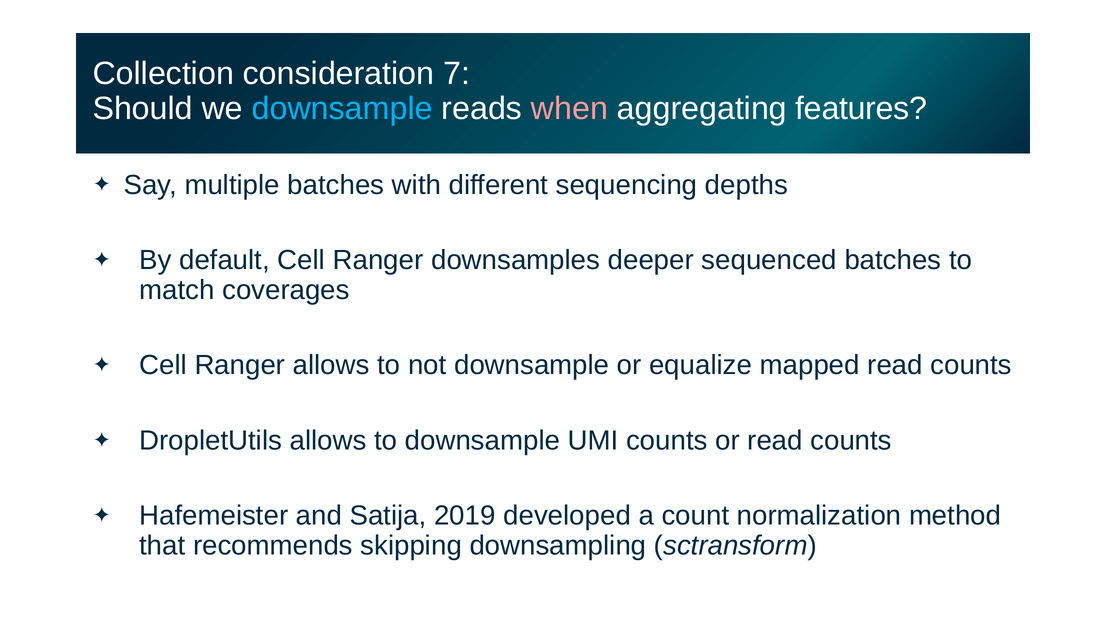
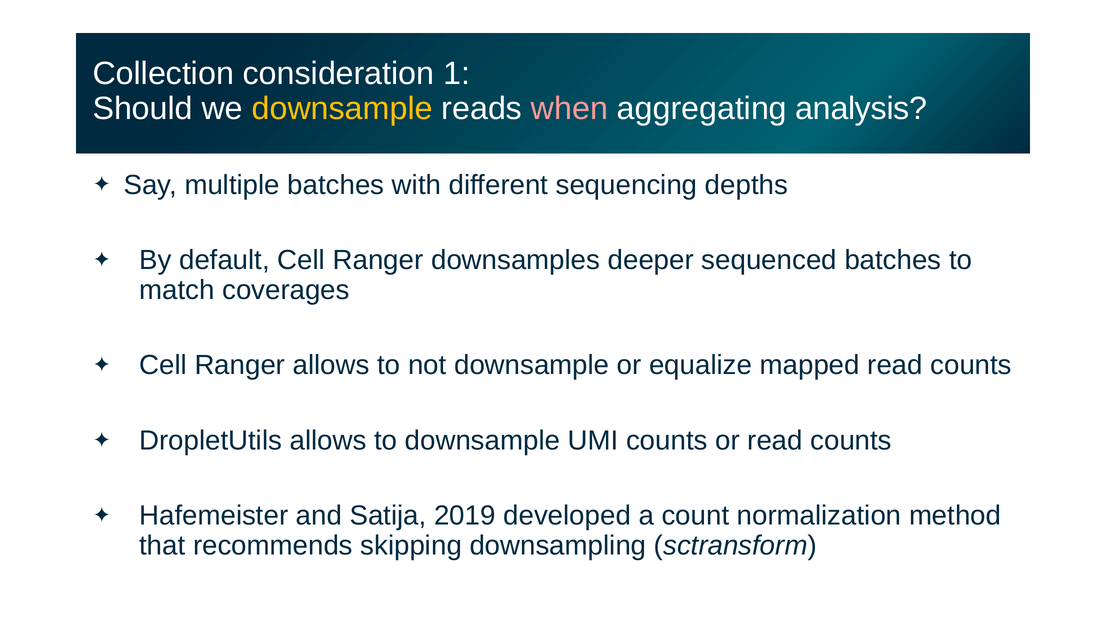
7: 7 -> 1 (457, 74)
downsample colour: light blue -> yellow (342, 108)
features: features -> analysis (861, 108)
